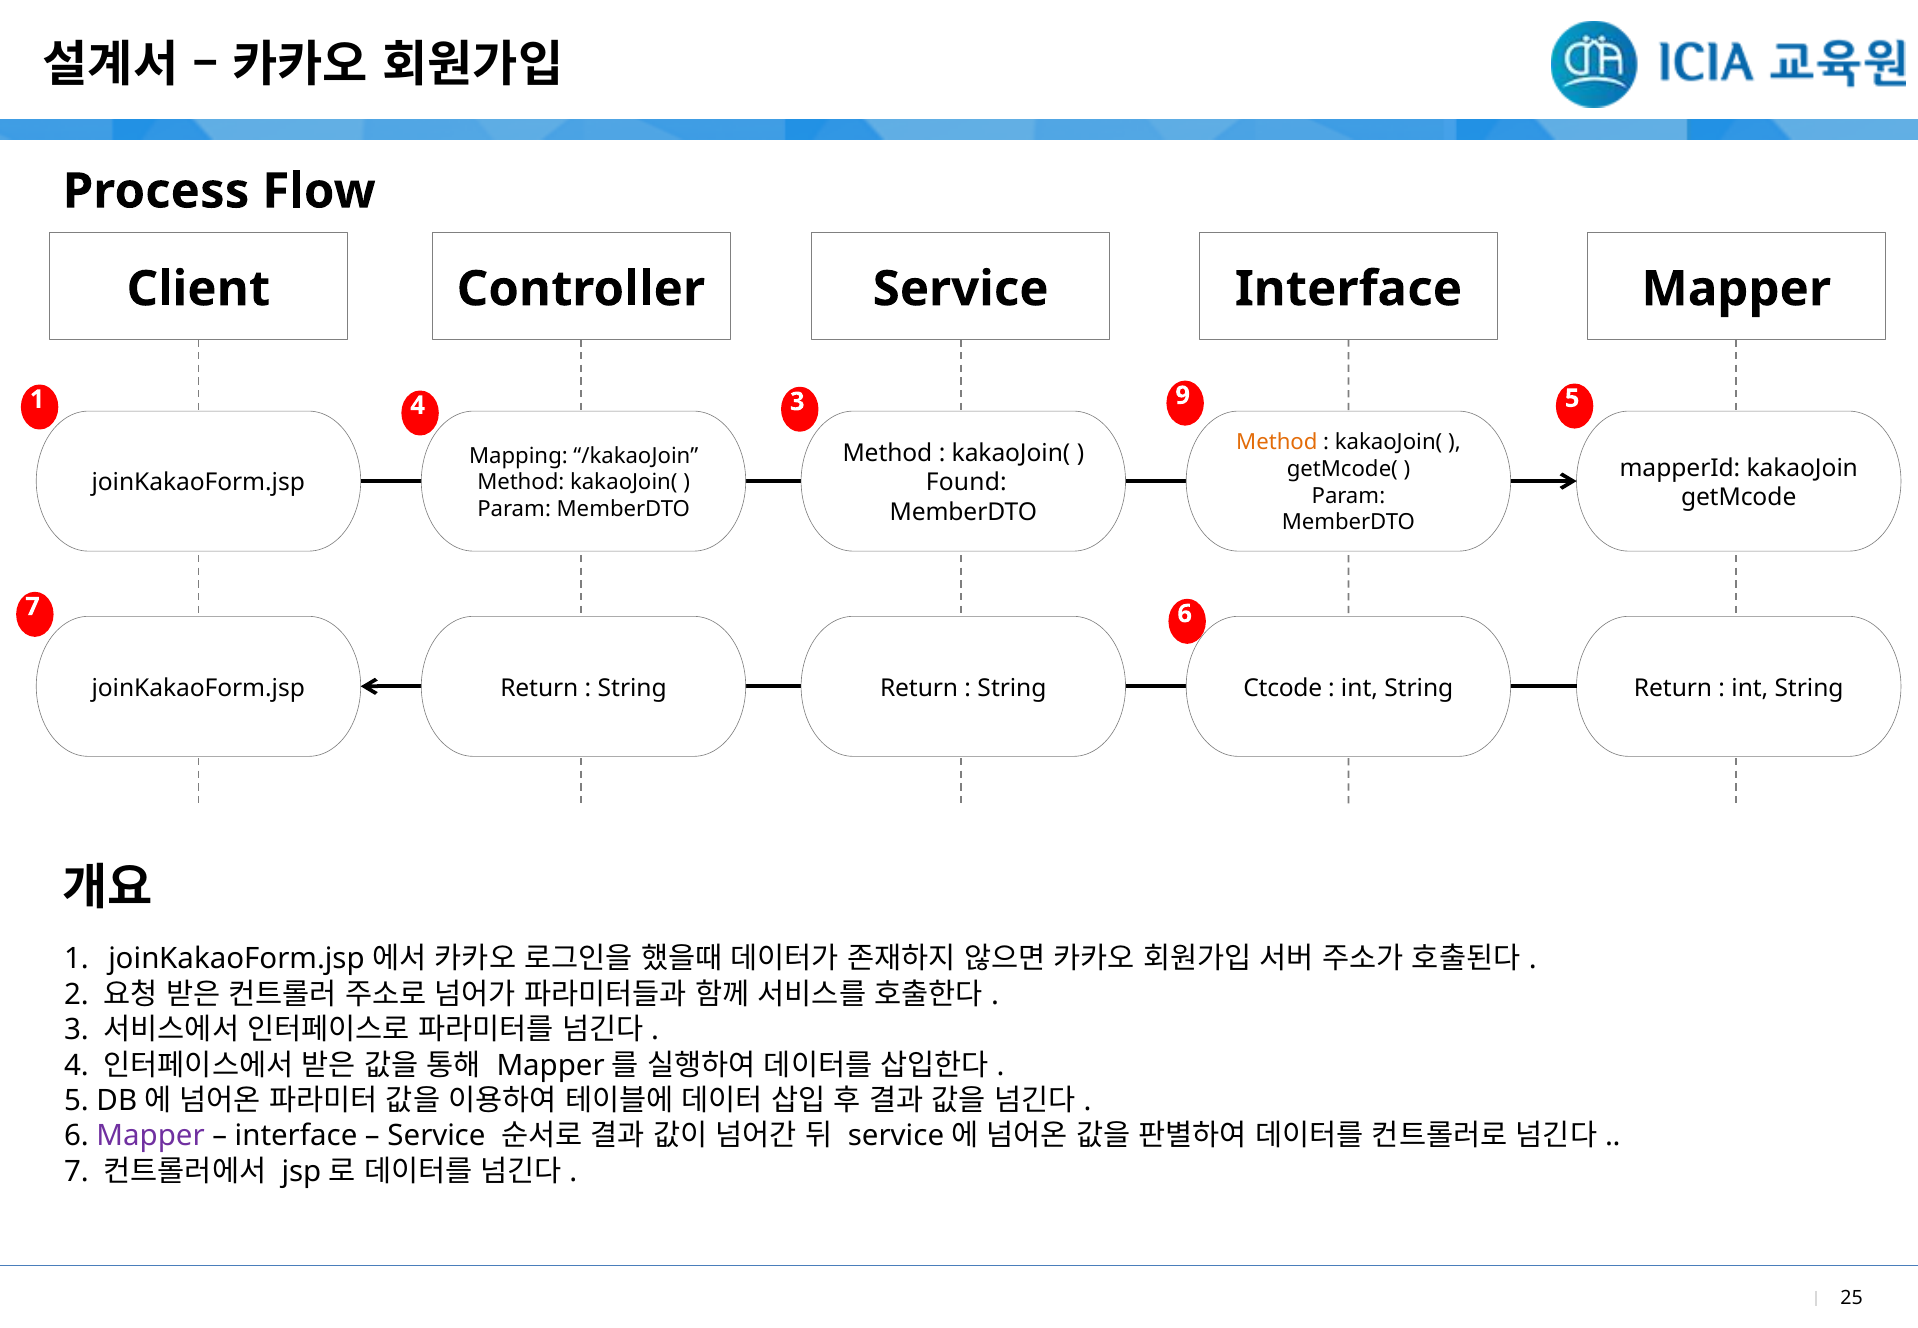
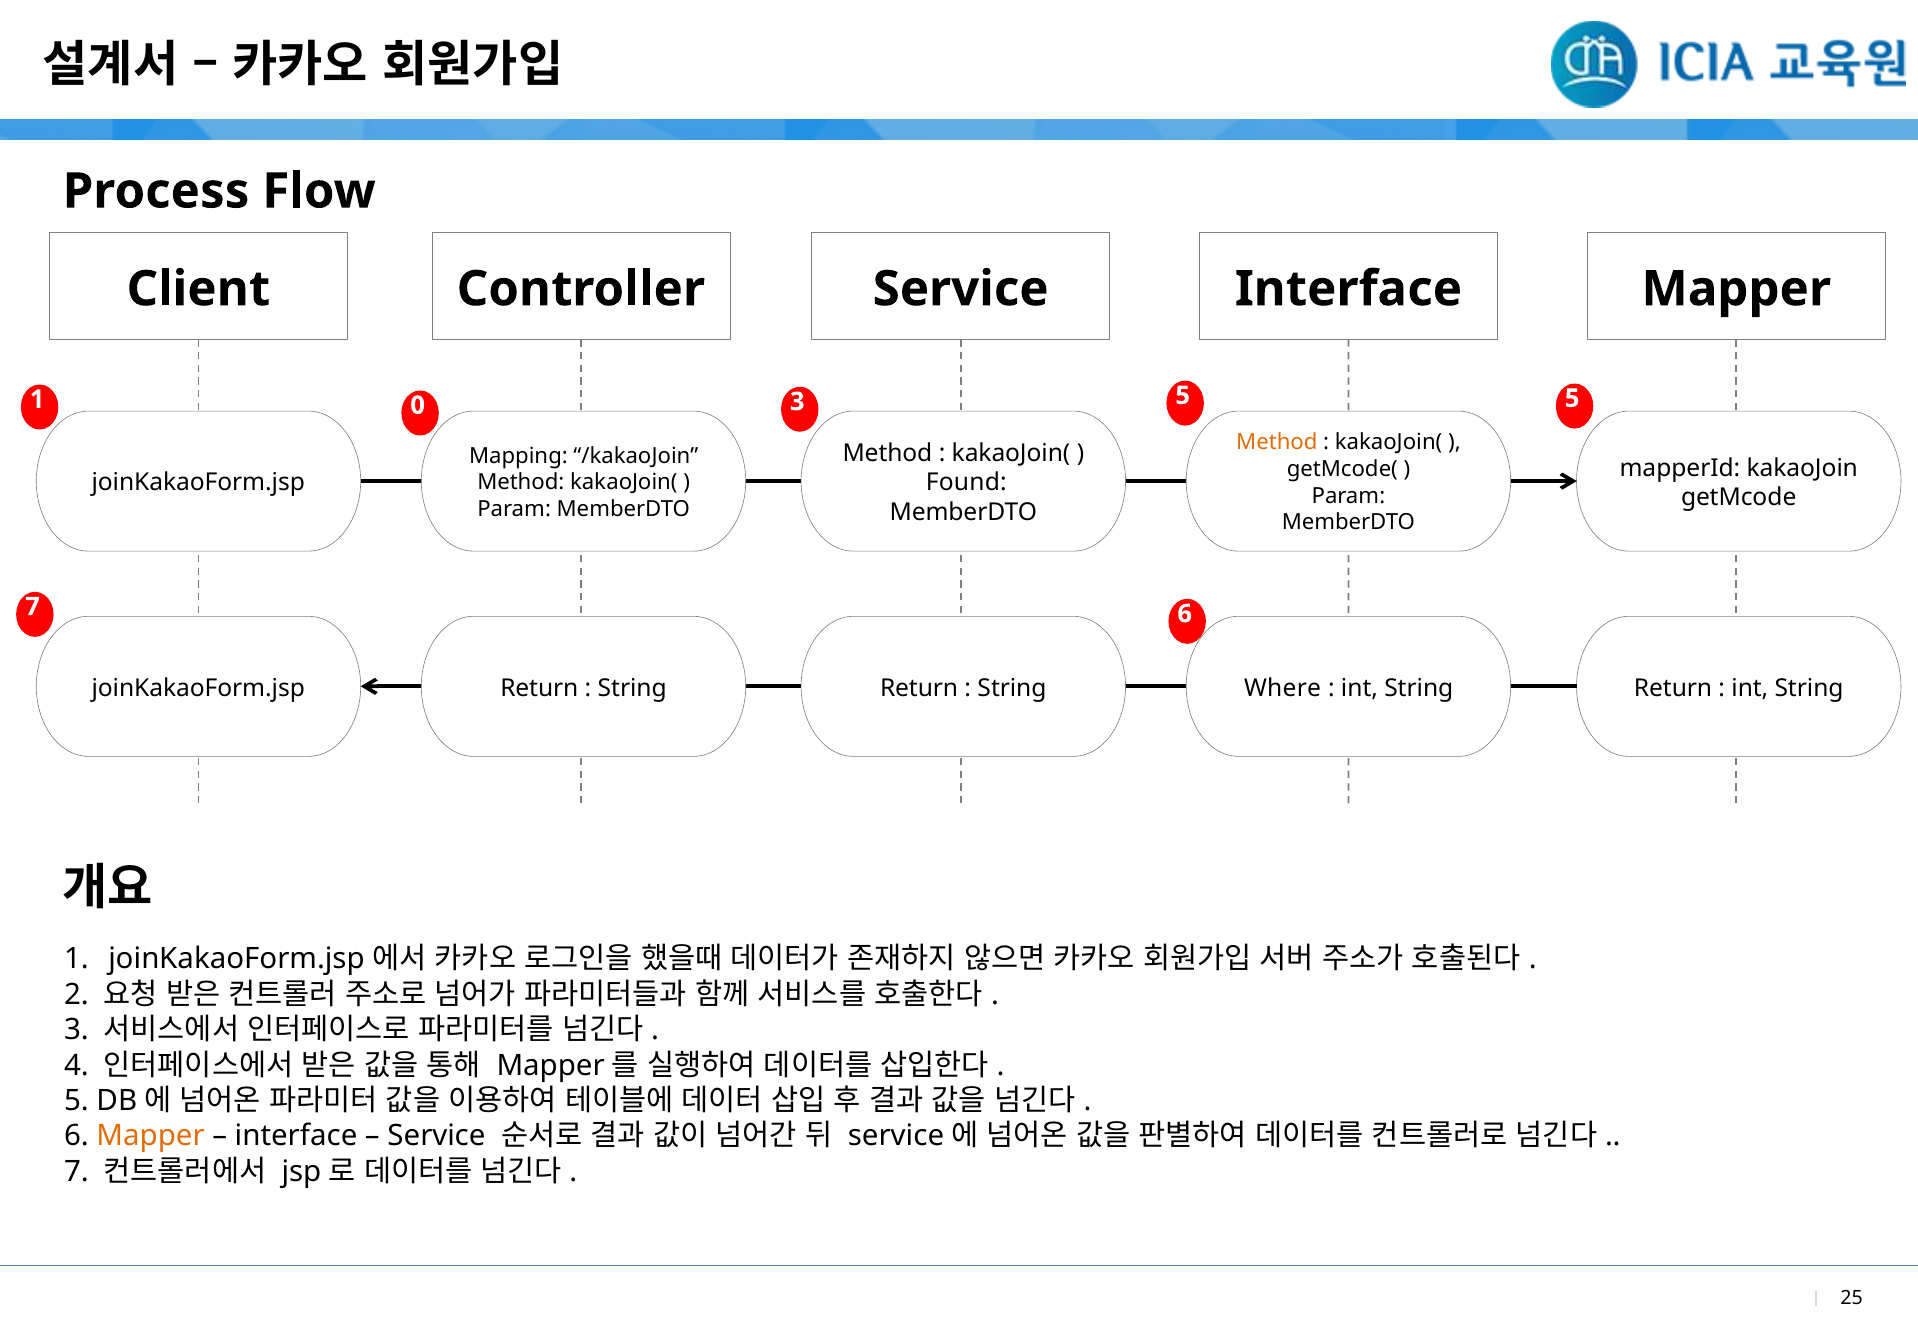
1 4: 4 -> 0 (418, 405)
3 9: 9 -> 5 (1183, 395)
Ctcode: Ctcode -> Where (1283, 688)
Mapper colour: purple -> orange (151, 1136)
